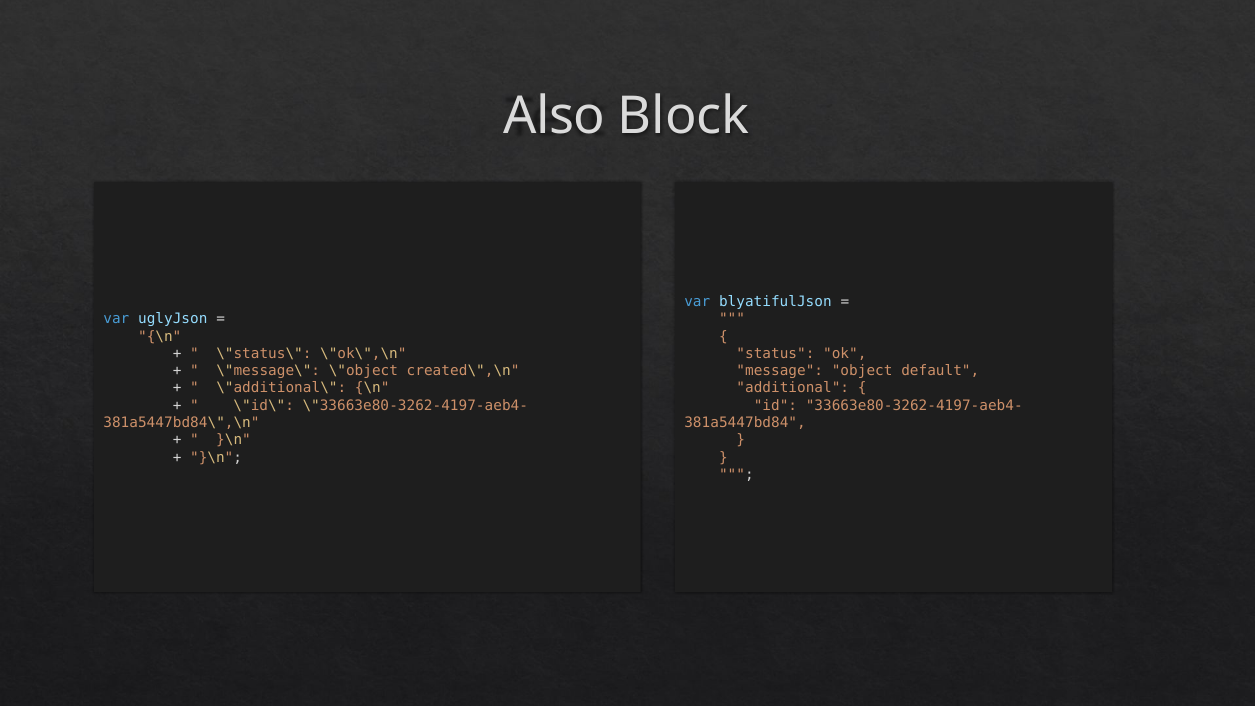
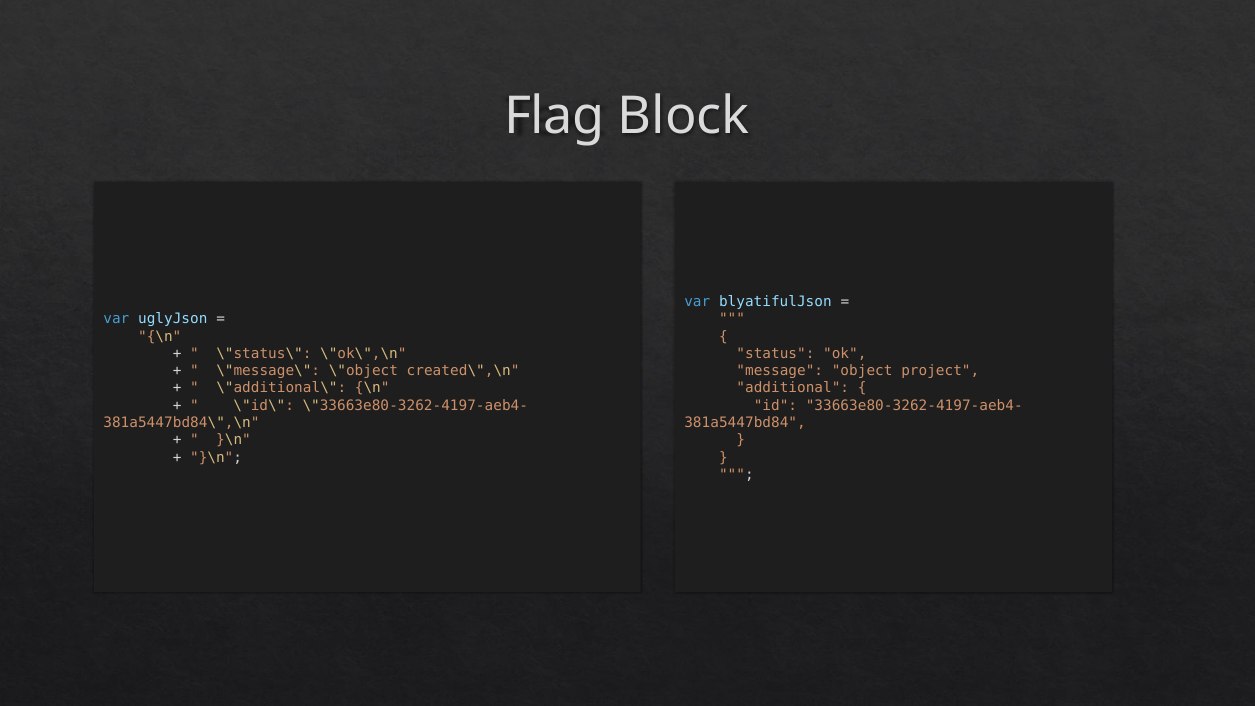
Also: Also -> Flag (554, 116)
default: default -> project (940, 371)
